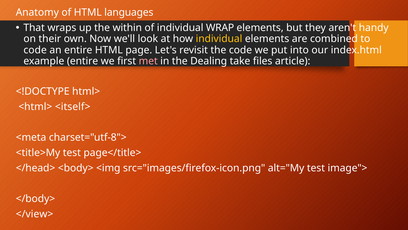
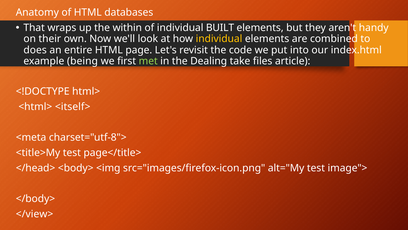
languages: languages -> databases (129, 13)
WRAP: WRAP -> BUILT (220, 28)
code: code -> does (35, 50)
example entire: entire -> being (82, 61)
met colour: pink -> light green (148, 61)
